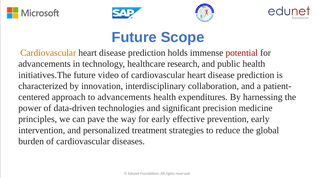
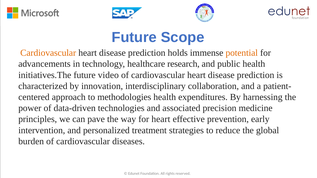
potential colour: red -> orange (242, 53)
to advancements: advancements -> methodologies (124, 97)
significant: significant -> associated (181, 108)
for early: early -> heart (161, 119)
